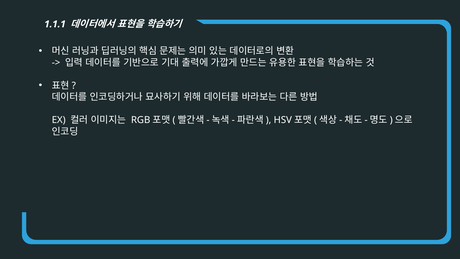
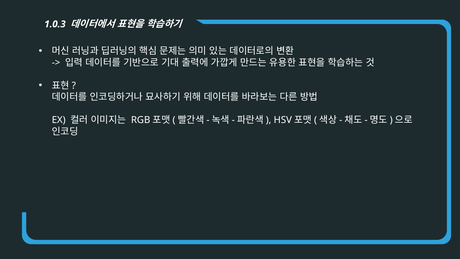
1.1.1: 1.1.1 -> 1.0.3 (55, 24)
